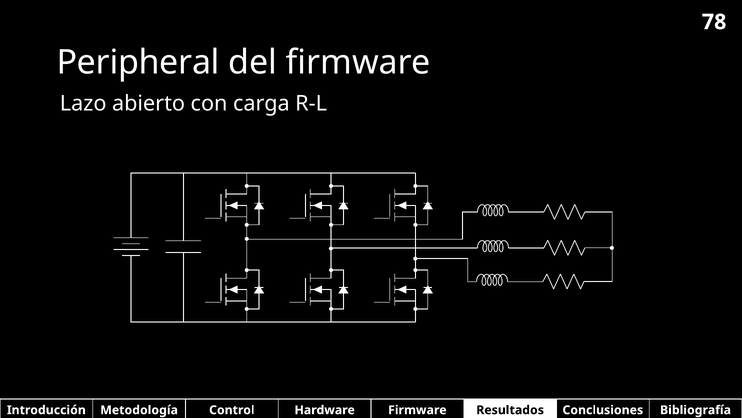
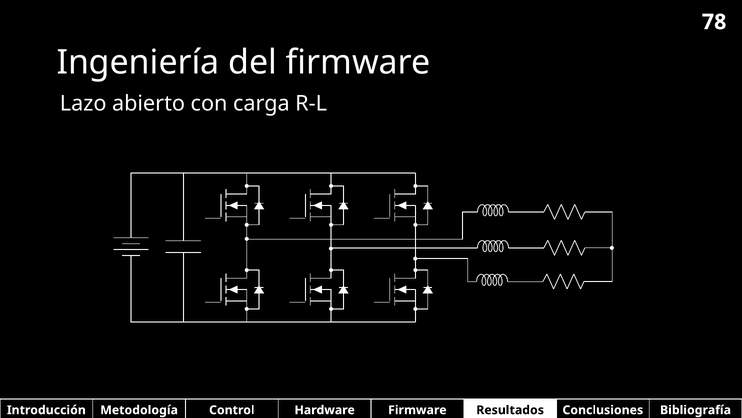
Peripheral: Peripheral -> Ingeniería (138, 62)
